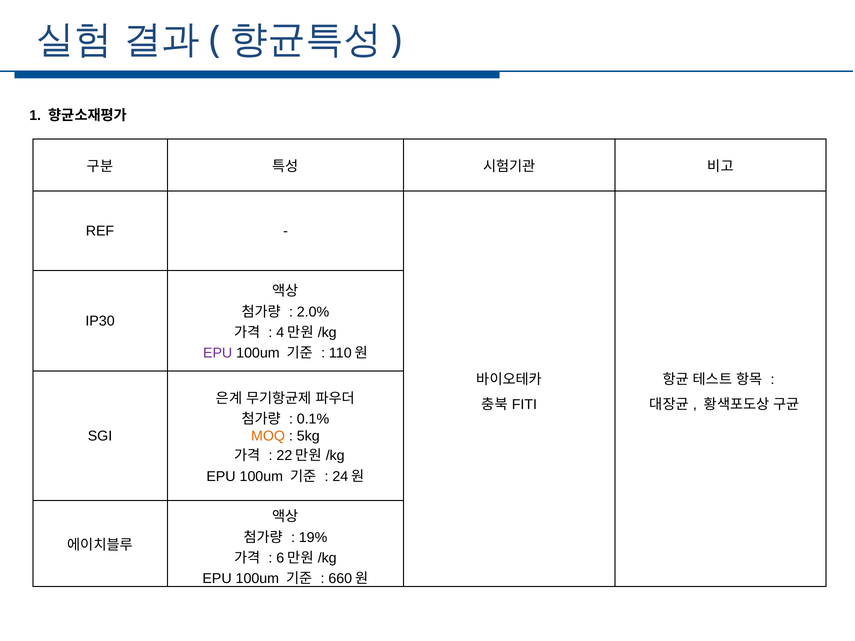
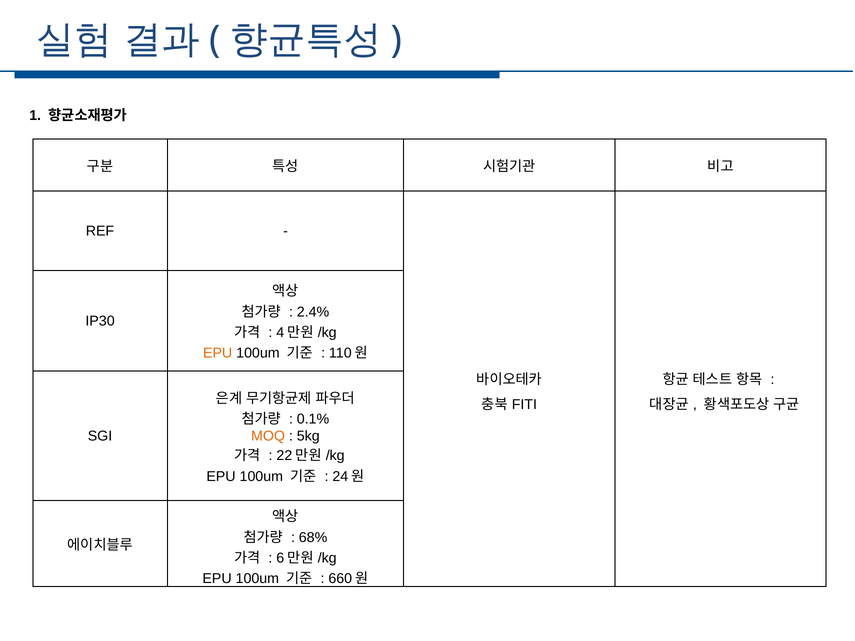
2.0%: 2.0% -> 2.4% (313, 312)
EPU colour: purple -> orange (218, 353)
19%: 19% -> 68% (313, 538)
